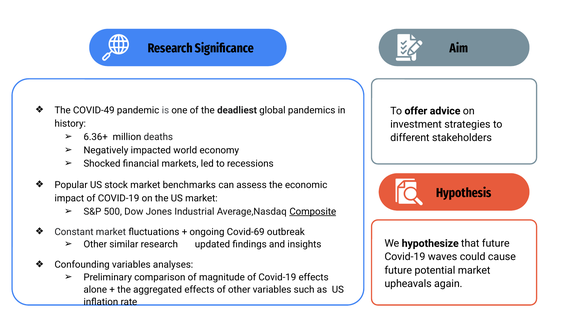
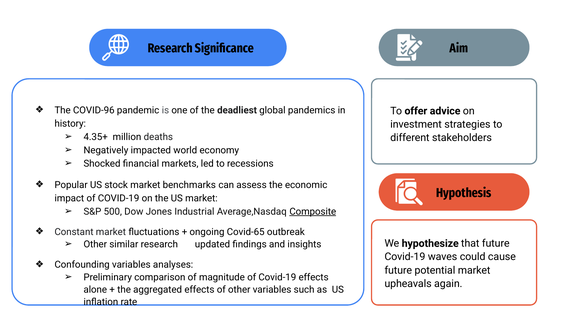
COVID-49: COVID-49 -> COVID-96 (94, 110)
6.36+: 6.36+ -> 4.35+ (96, 137)
Covid-69: Covid-69 -> Covid-65 (246, 232)
